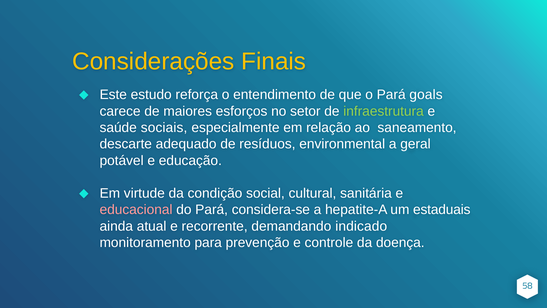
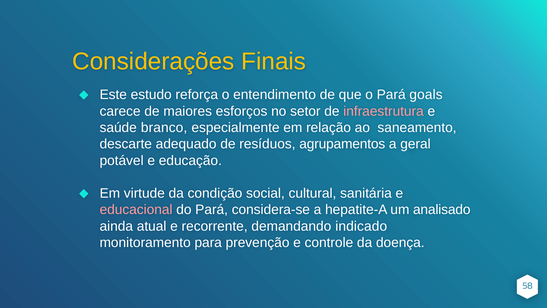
infraestrutura colour: light green -> pink (384, 111)
sociais: sociais -> branco (164, 128)
environmental: environmental -> agrupamentos (342, 144)
estaduais: estaduais -> analisado (442, 210)
